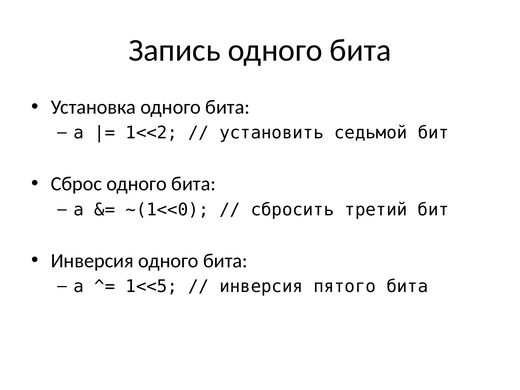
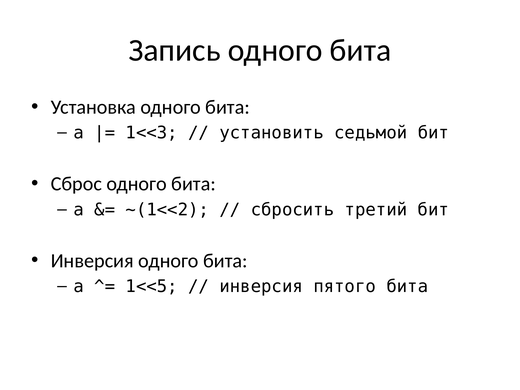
1<<2: 1<<2 -> 1<<3 (152, 133)
~(1<<0: ~(1<<0 -> ~(1<<2 (167, 210)
